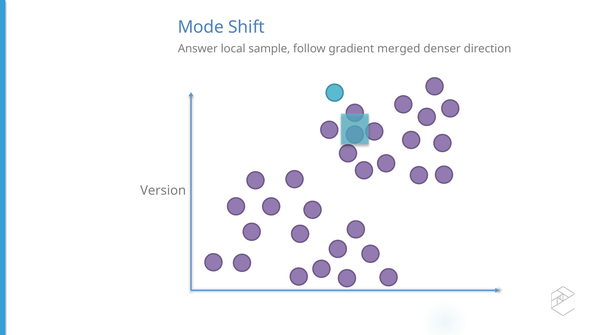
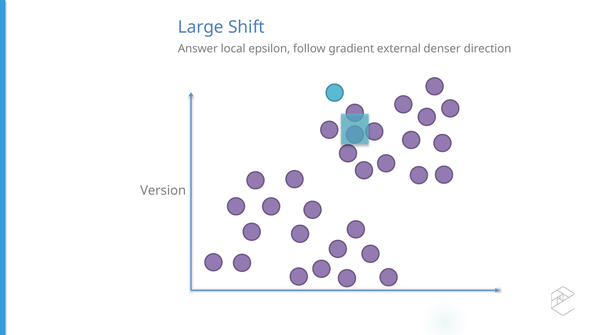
Mode: Mode -> Large (201, 27)
sample: sample -> epsilon (269, 49)
merged: merged -> external (399, 49)
